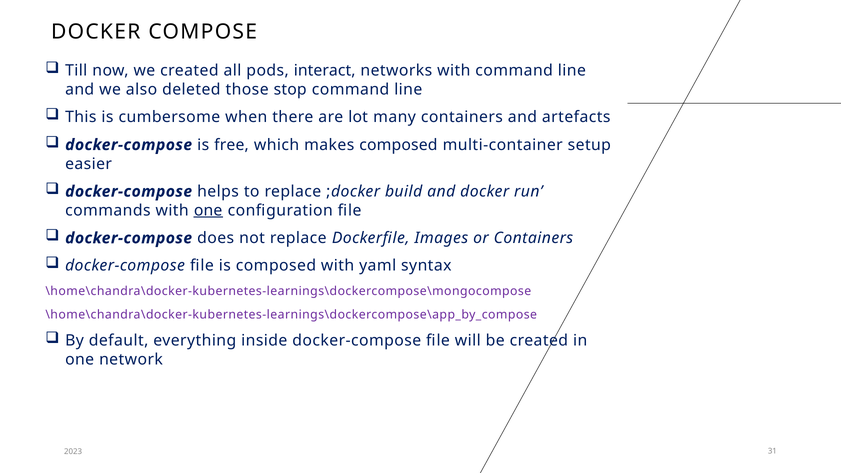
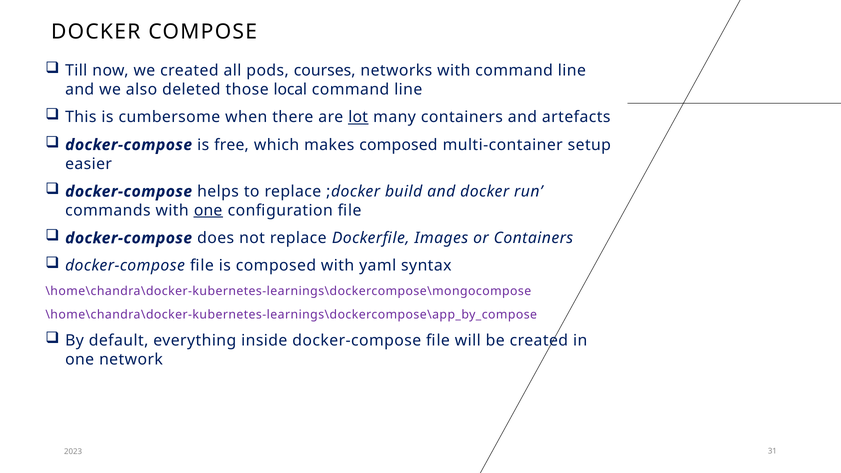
interact: interact -> courses (325, 71)
stop: stop -> local (290, 90)
lot underline: none -> present (358, 117)
